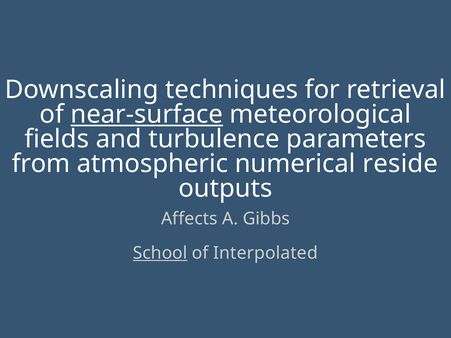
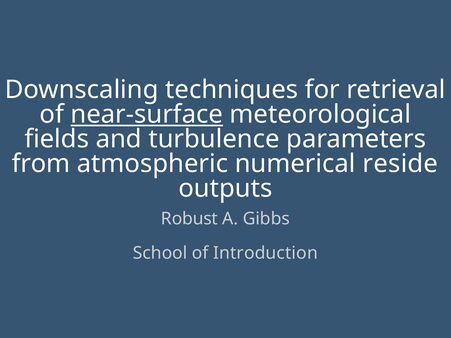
Affects: Affects -> Robust (189, 219)
School underline: present -> none (160, 253)
Interpolated: Interpolated -> Introduction (265, 253)
